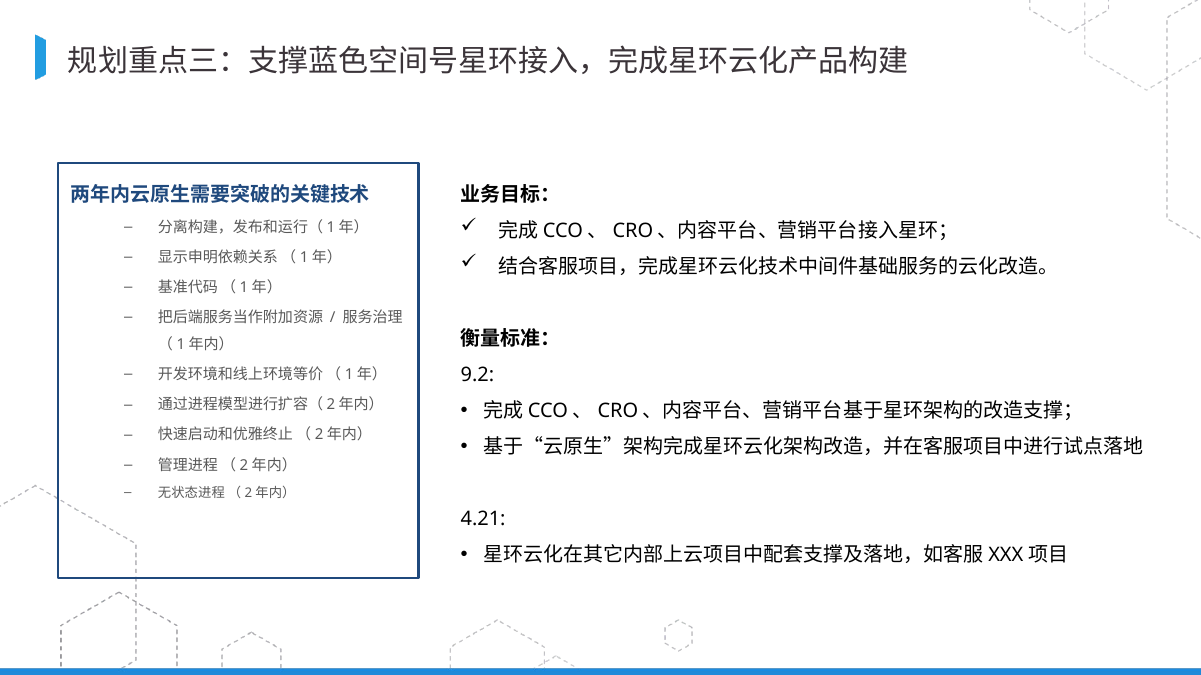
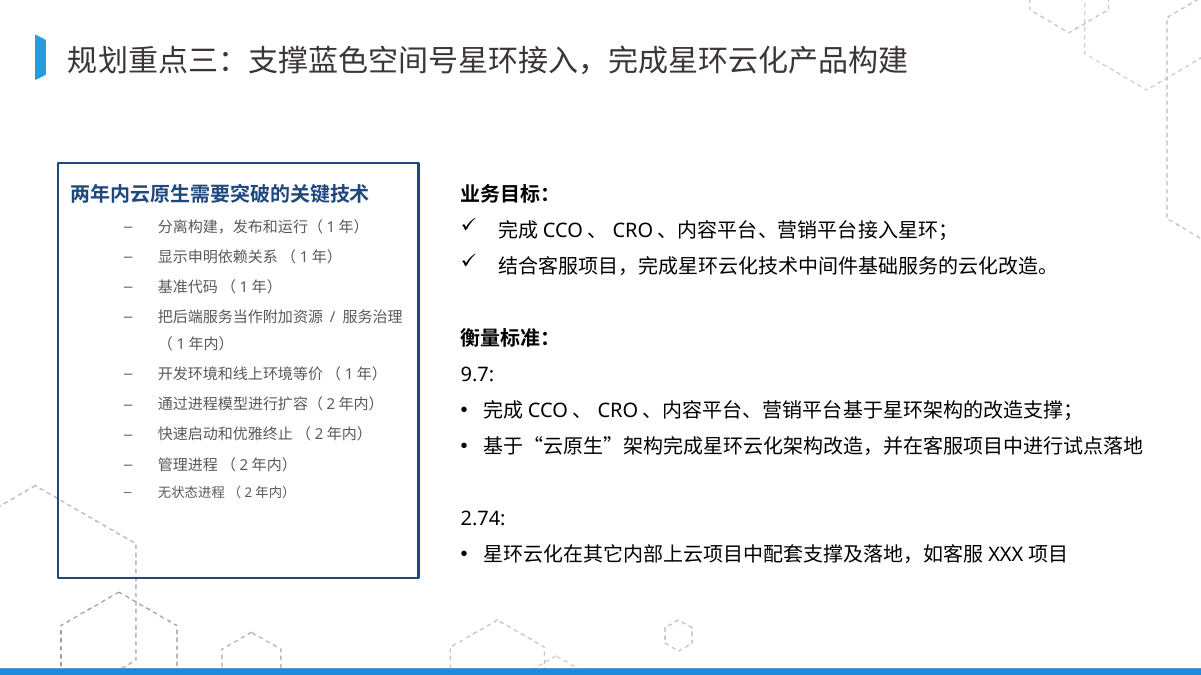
9.2: 9.2 -> 9.7 (477, 375)
4.21: 4.21 -> 2.74 (483, 519)
